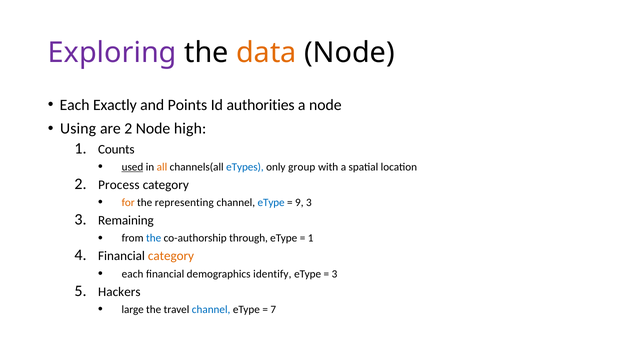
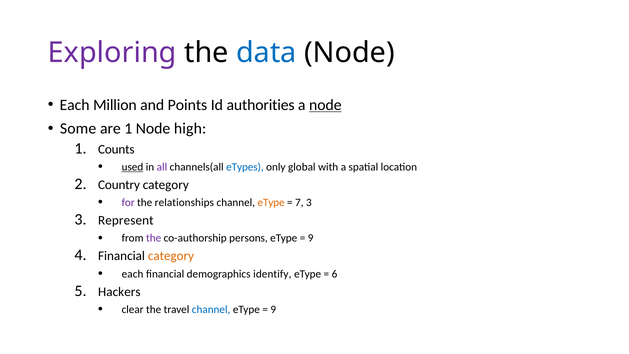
data colour: orange -> blue (266, 53)
Exactly: Exactly -> Million (115, 105)
node underline: none -> present (325, 105)
Using: Using -> Some (78, 128)
are 2: 2 -> 1 (128, 128)
all colour: orange -> purple (162, 167)
group: group -> global (302, 167)
Process: Process -> Country (119, 185)
for colour: orange -> purple (128, 202)
representing: representing -> relationships (184, 202)
eType colour: blue -> orange (271, 202)
9: 9 -> 7 (299, 202)
Remaining: Remaining -> Represent (126, 220)
the colour: blue -> purple (154, 238)
through: through -> persons (248, 238)
1: 1 -> 9 (311, 238)
3: 3 -> 6 (335, 274)
large: large -> clear (133, 309)
7: 7 -> 9 (273, 309)
